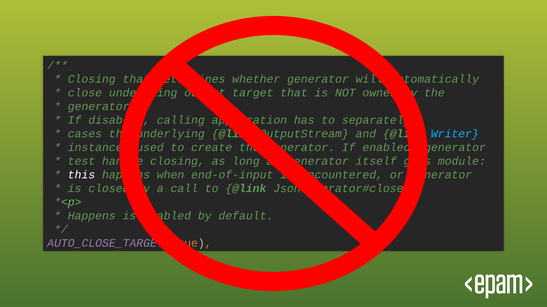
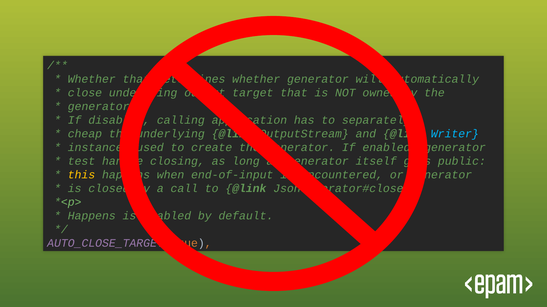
Closing: Closing -> Whether (92, 79)
cases: cases -> cheap (85, 134)
module: module -> public (462, 161)
this colour: white -> yellow (81, 175)
